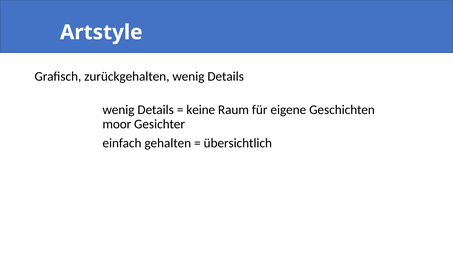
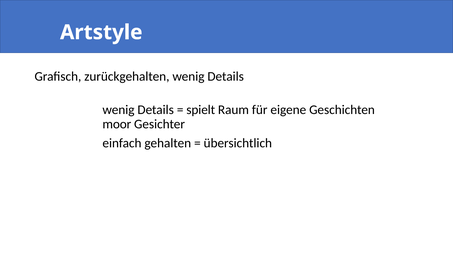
keine: keine -> spielt (201, 110)
